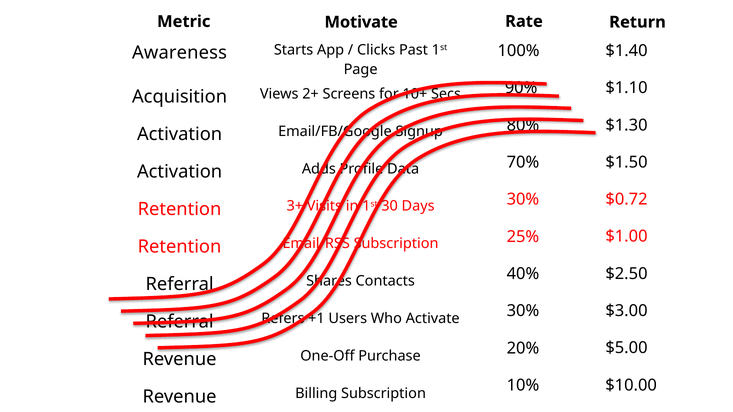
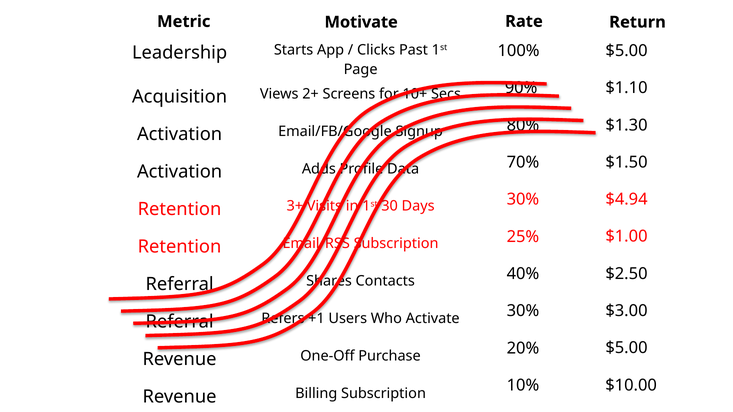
$1.40: $1.40 -> $5.00 (627, 51)
Awareness: Awareness -> Leadership (180, 53)
$0.72: $0.72 -> $4.94 (627, 200)
